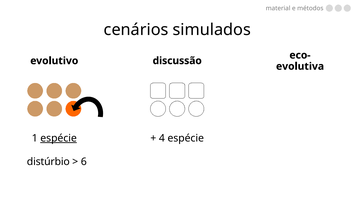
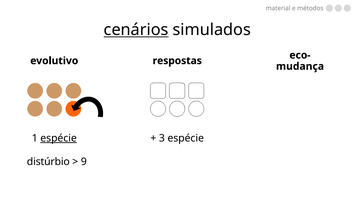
cenários underline: none -> present (136, 30)
discussão: discussão -> respostas (177, 61)
evolutiva: evolutiva -> mudança (300, 66)
4: 4 -> 3 (162, 138)
6: 6 -> 9 (84, 162)
